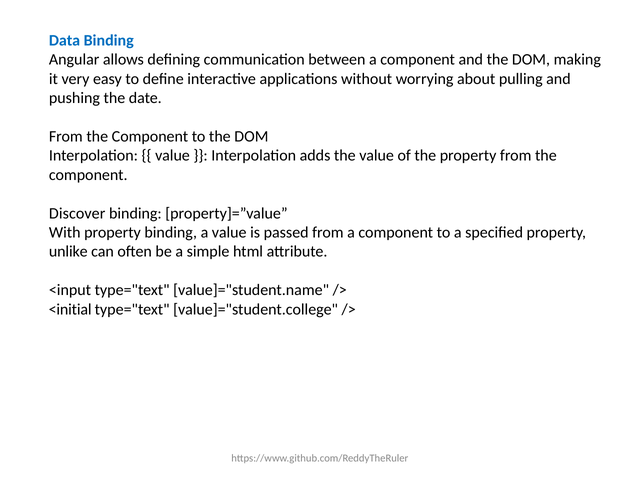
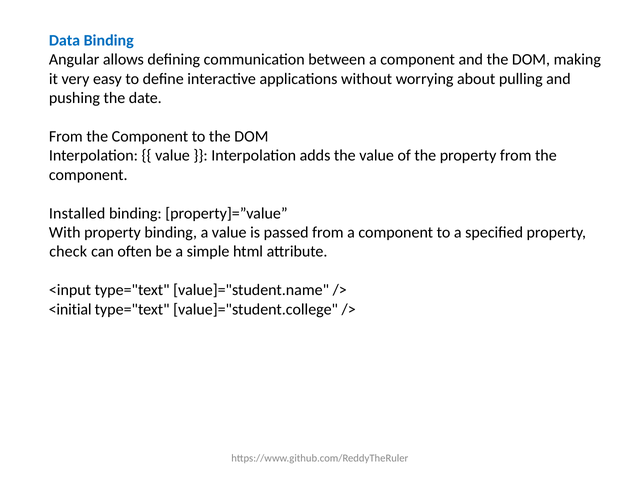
Discover: Discover -> Installed (77, 213)
unlike: unlike -> check (68, 252)
